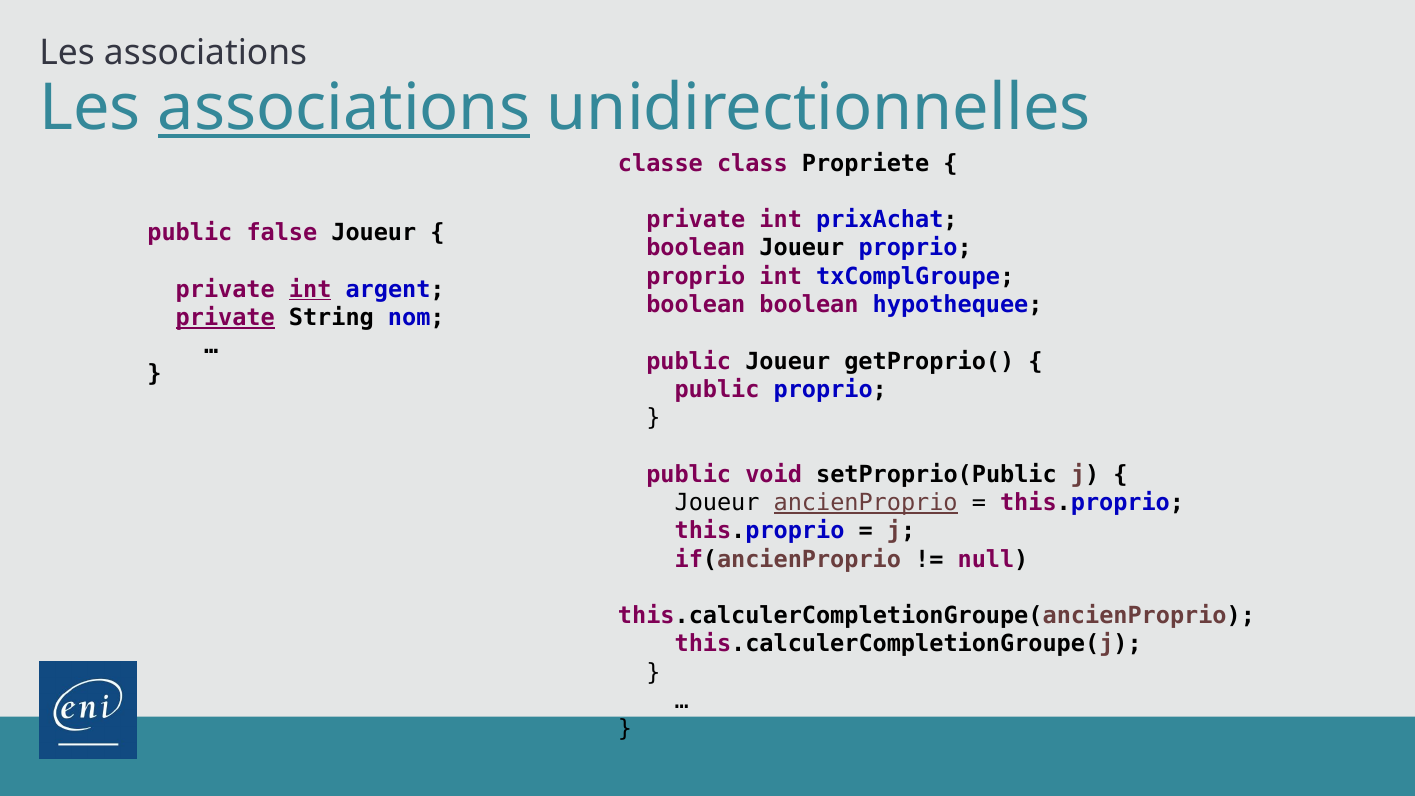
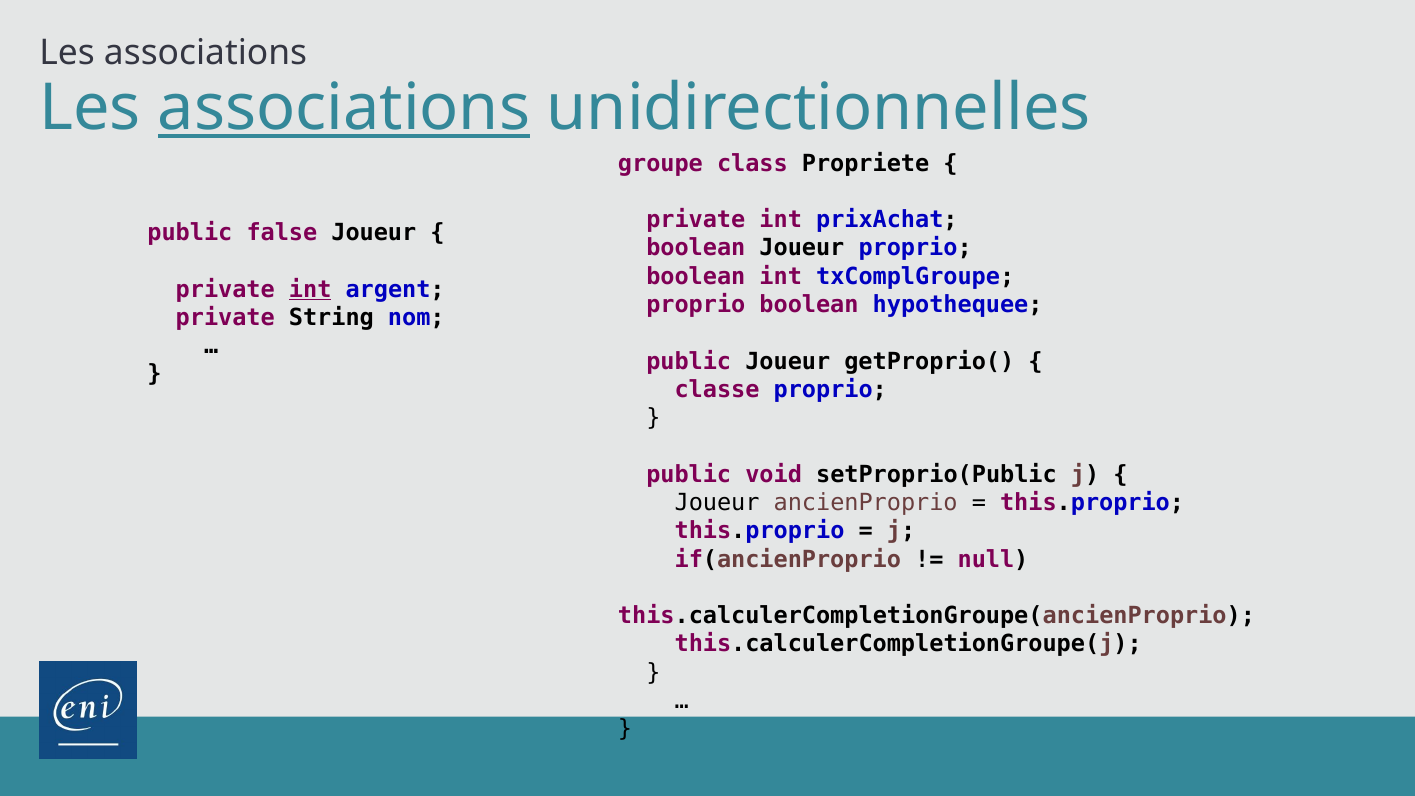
classe: classe -> groupe (660, 163)
proprio: proprio -> boolean (696, 276)
boolean: boolean -> proprio (696, 305)
private underline: present -> none (225, 318)
public: public -> classe (717, 390)
ancienProprio underline: present -> none (866, 503)
